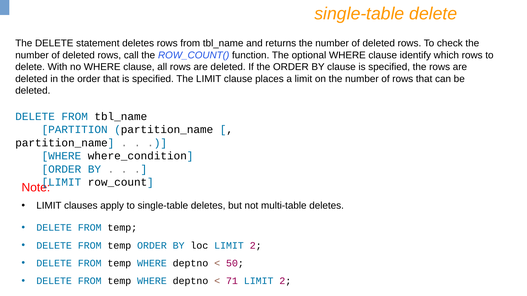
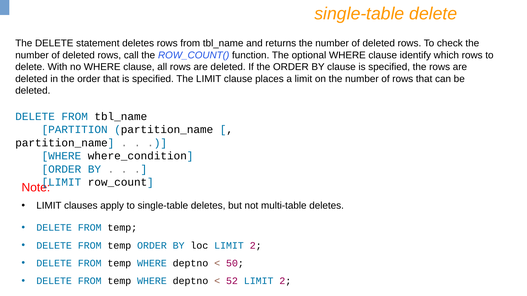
71: 71 -> 52 (232, 281)
